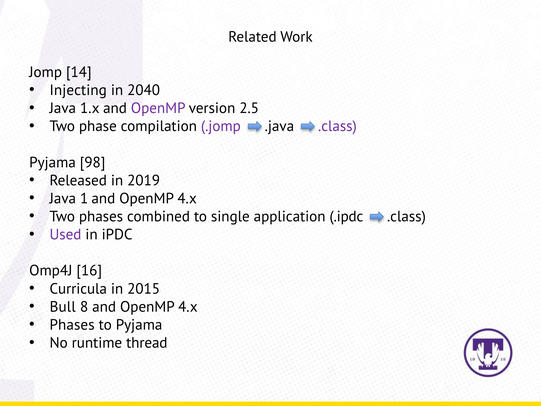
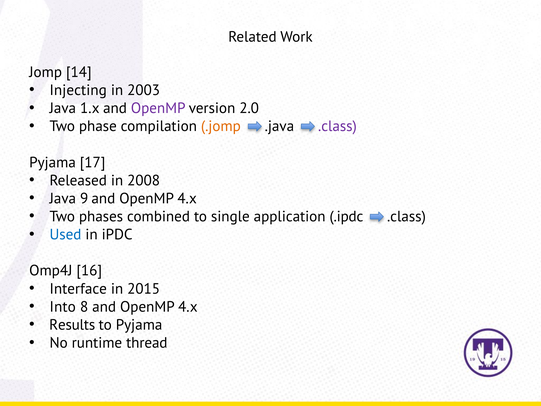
2040: 2040 -> 2003 (144, 90)
2.5: 2.5 -> 2.0 (249, 108)
.jomp colour: purple -> orange (221, 126)
98: 98 -> 17 (93, 162)
2019: 2019 -> 2008 (144, 180)
1: 1 -> 9 (84, 198)
Used colour: purple -> blue (65, 234)
Curricula: Curricula -> Interface (78, 289)
Bull: Bull -> Into (63, 307)
Phases: Phases -> Results (72, 325)
